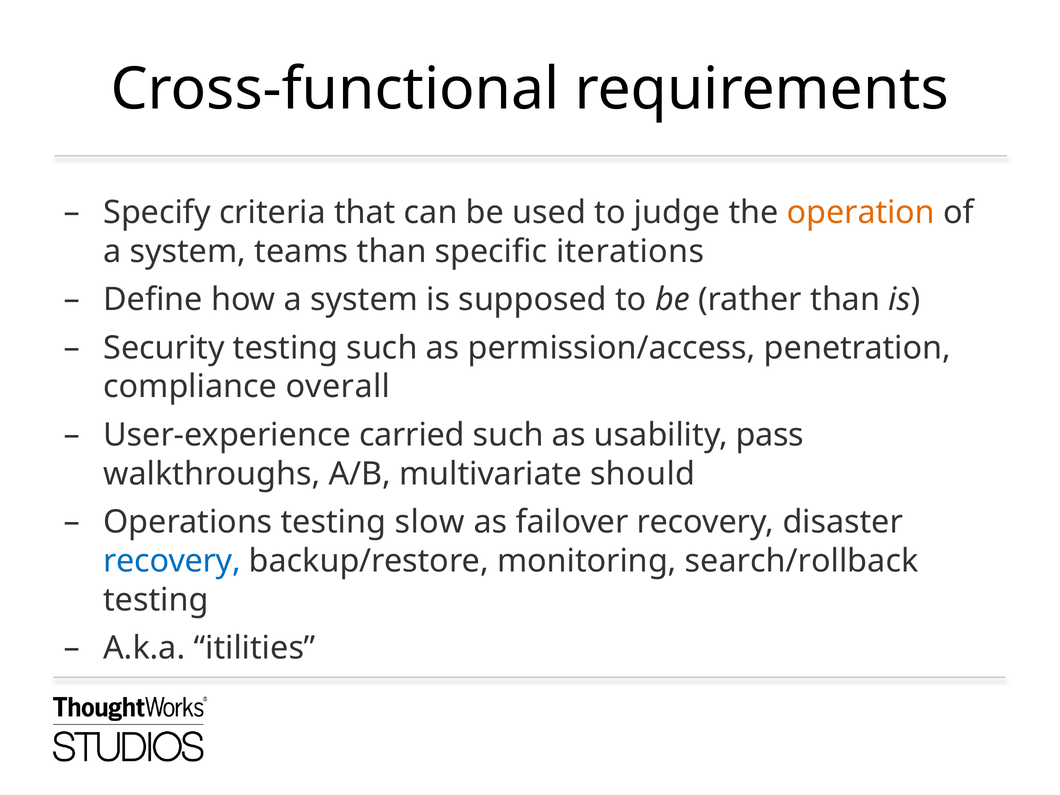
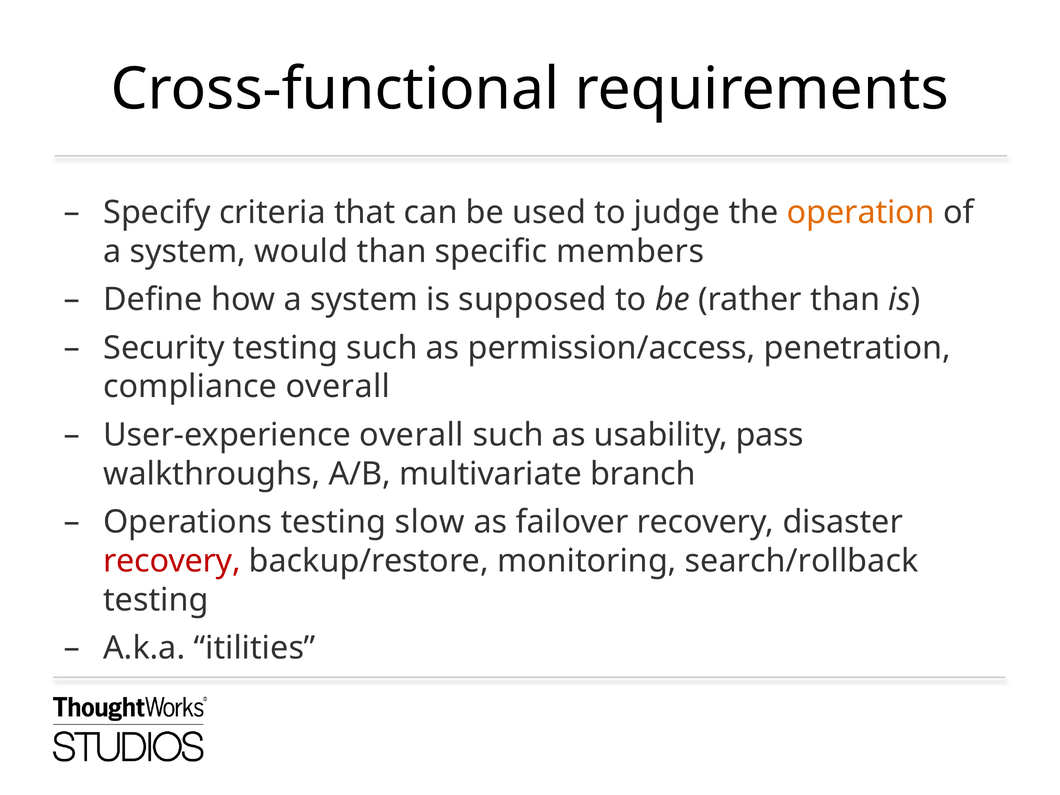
teams: teams -> would (301, 251)
iterations: iterations -> members (630, 251)
User-experience carried: carried -> overall (412, 435)
should: should -> branch (643, 474)
recovery colour: blue -> red (172, 561)
